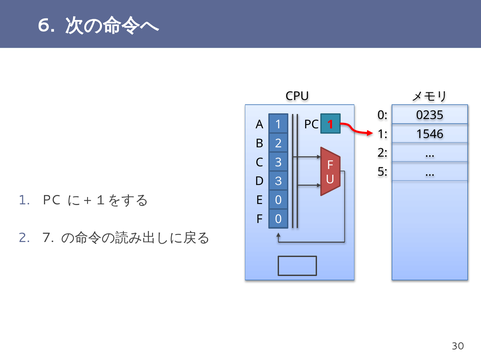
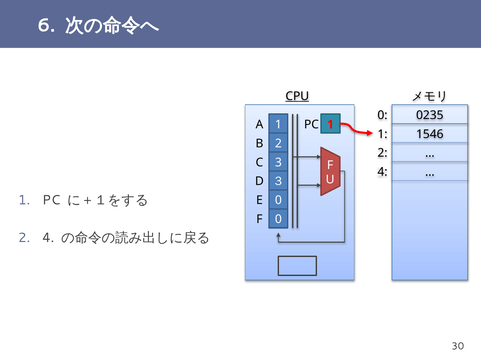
CPU underline: none -> present (297, 96)
5: 5 -> 4 (382, 172)
7: 7 -> 4 (48, 238)
